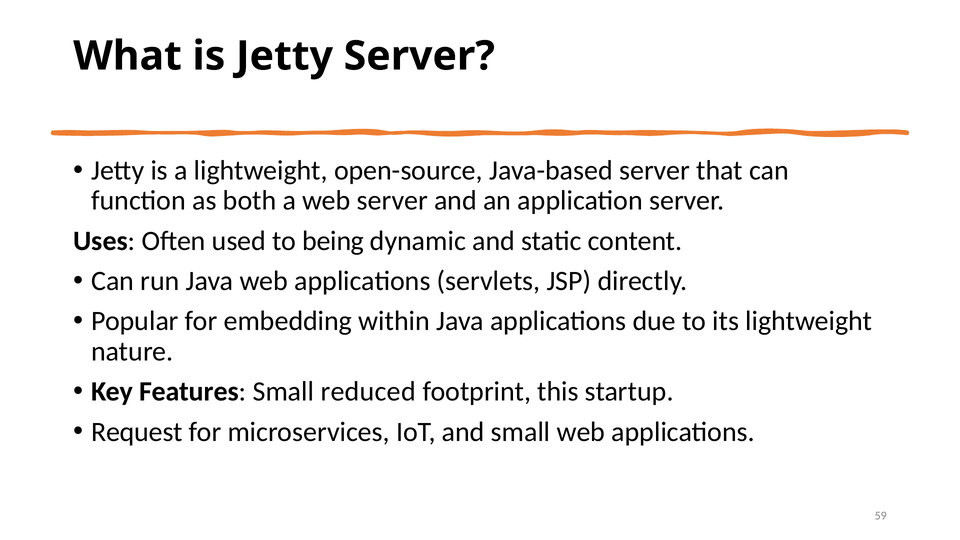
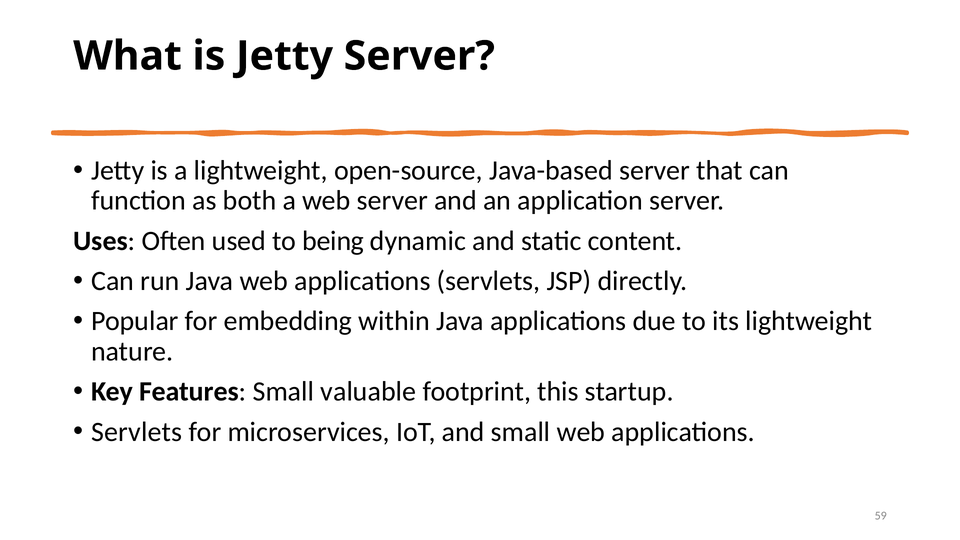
reduced: reduced -> valuable (368, 392)
Request: Request -> Servlets (137, 432)
